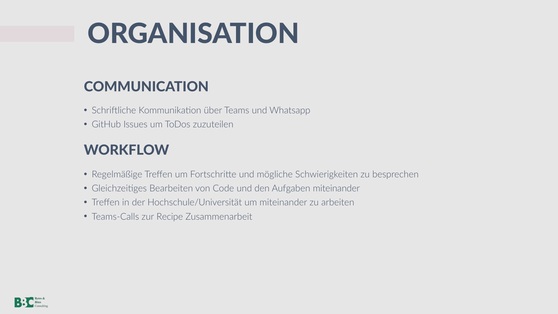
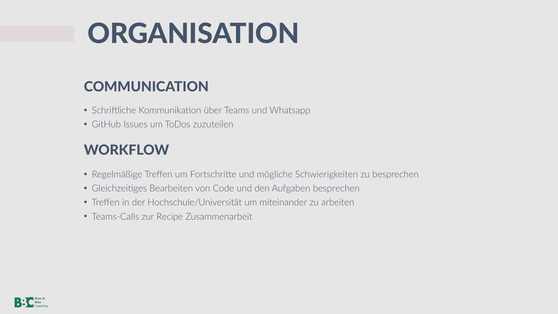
Aufgaben miteinander: miteinander -> besprechen (336, 189)
